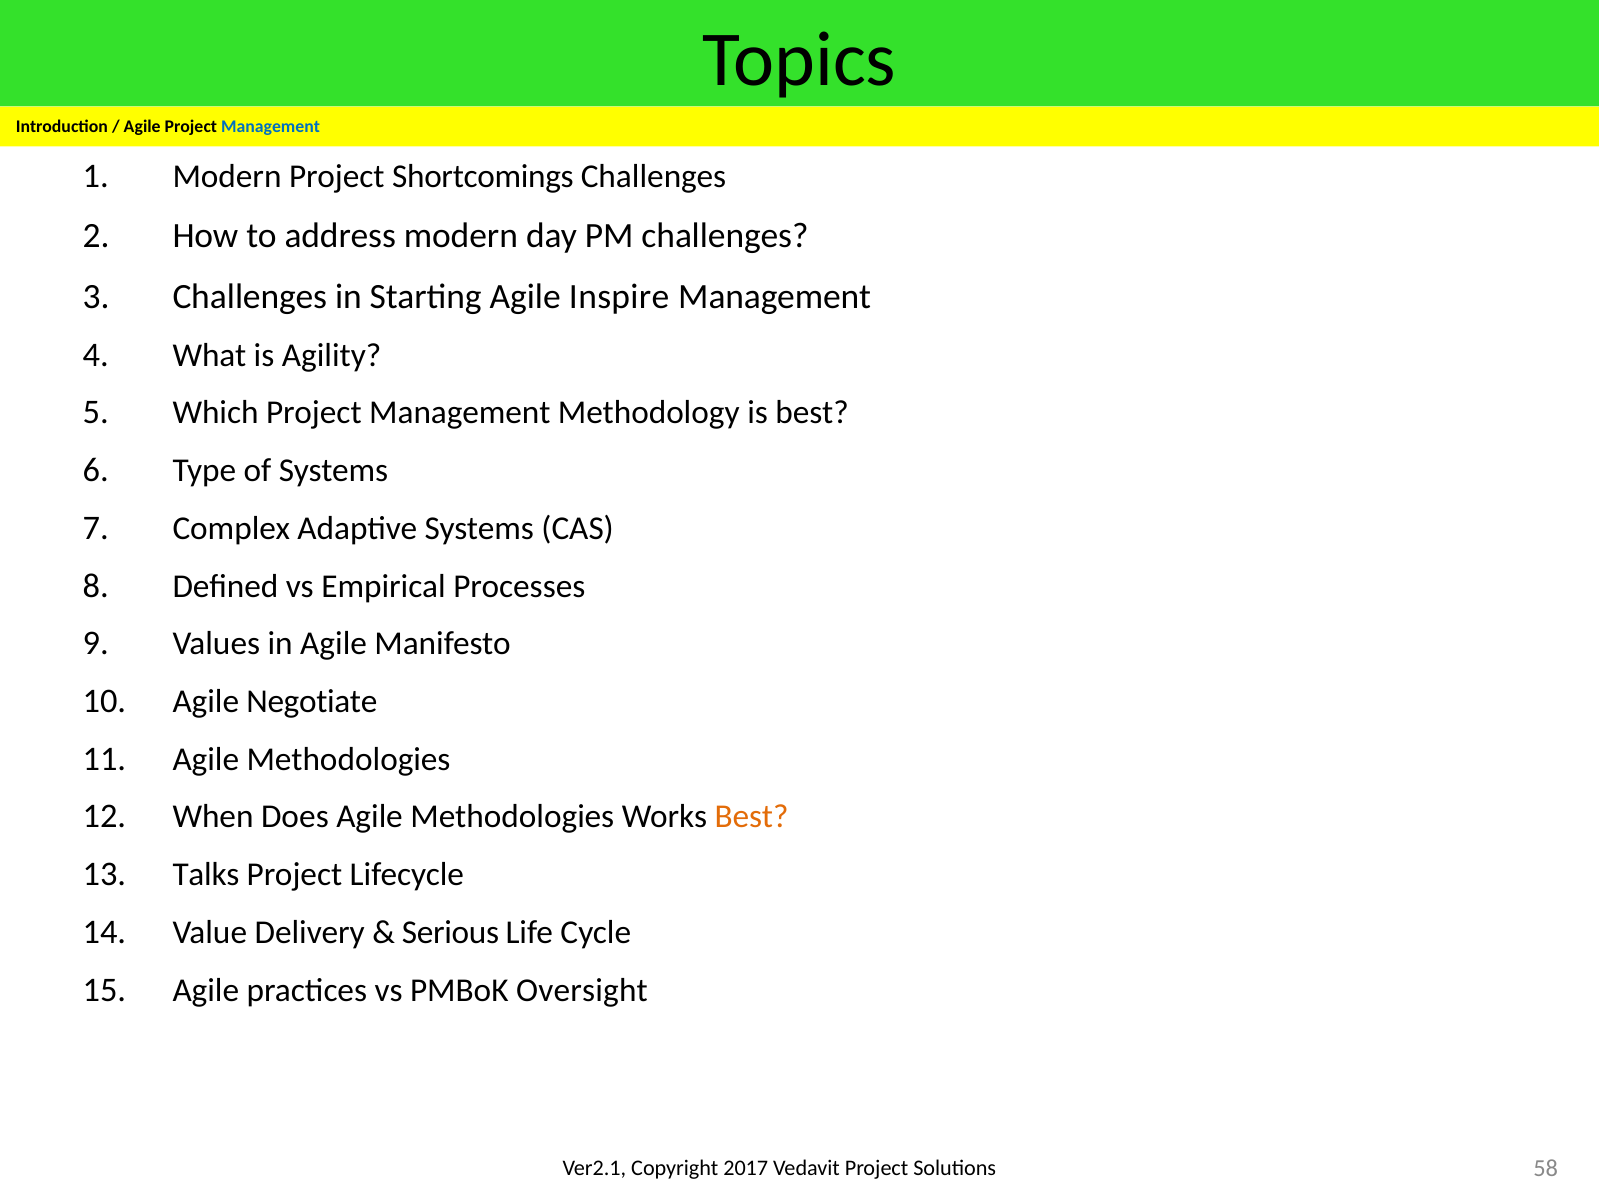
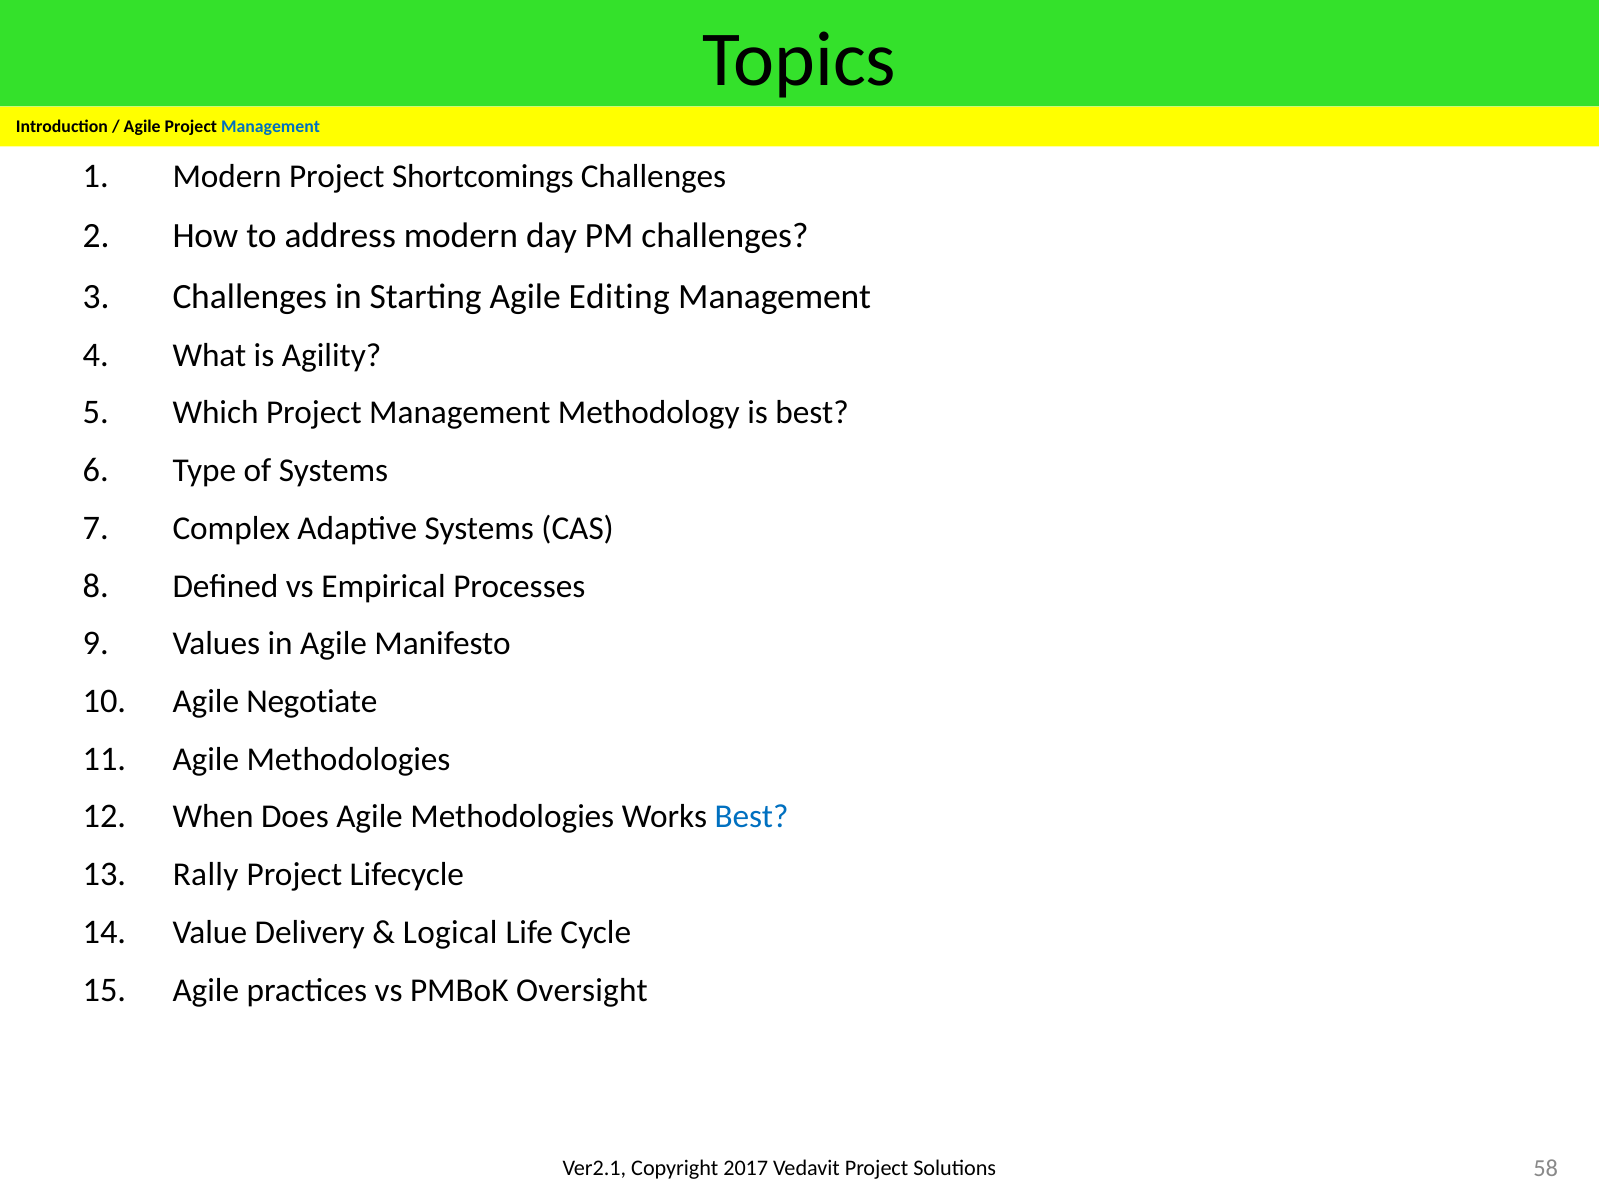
Inspire: Inspire -> Editing (619, 296)
Best colour: orange -> blue (752, 817)
Talks: Talks -> Rally (206, 875)
Serious: Serious -> Logical (450, 933)
